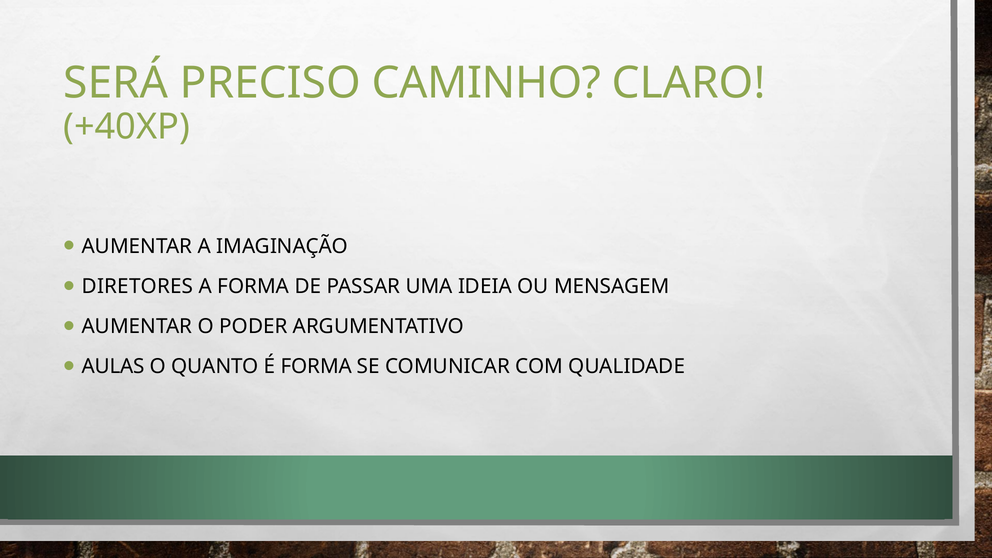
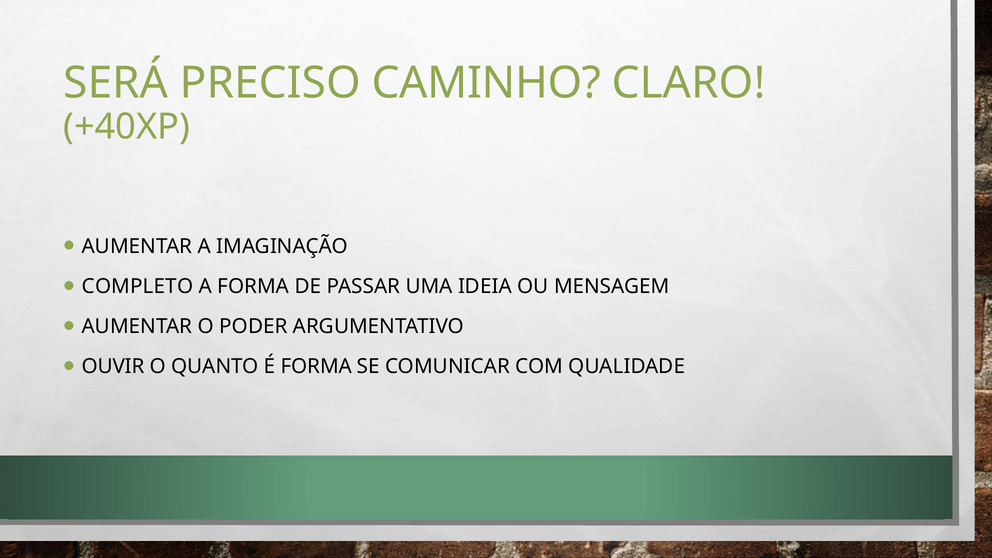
DIRETORES: DIRETORES -> COMPLETO (138, 286)
AULAS: AULAS -> OUVIR (113, 367)
